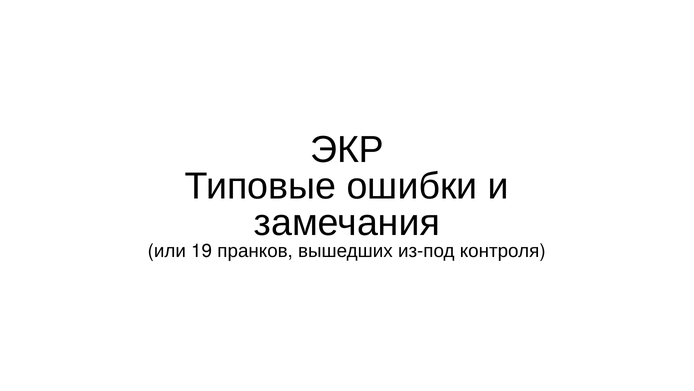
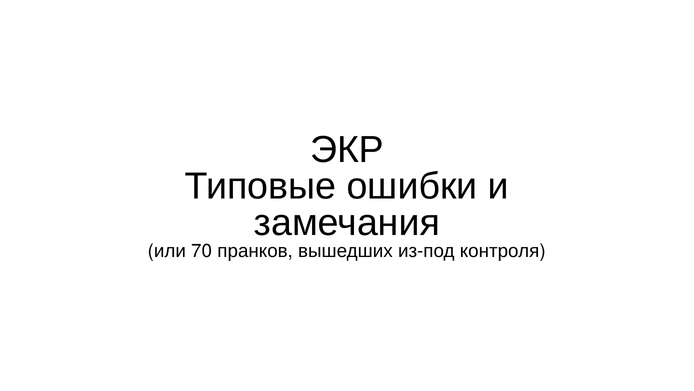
19: 19 -> 70 (202, 251)
